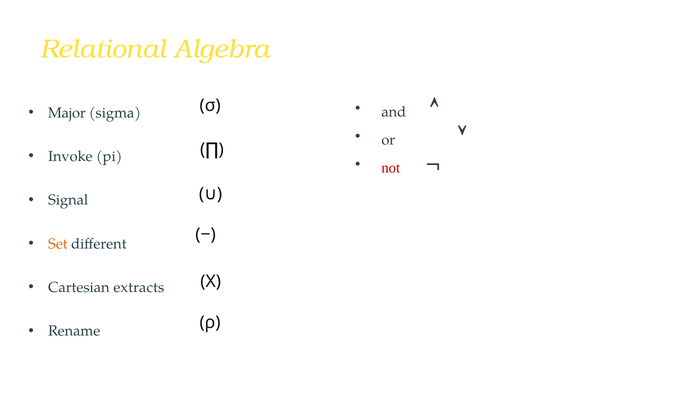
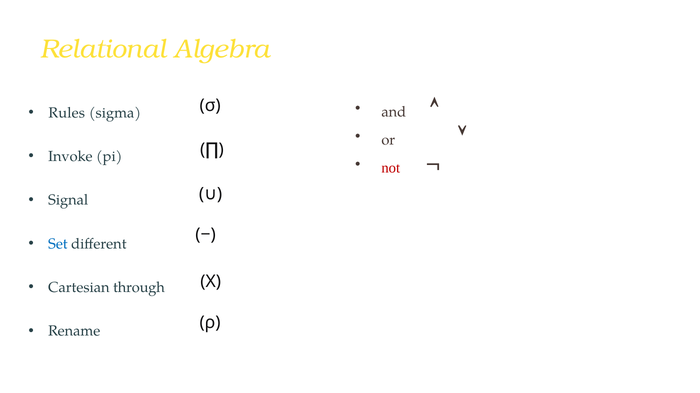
Major: Major -> Rules (67, 113)
Set colour: orange -> blue (58, 244)
extracts: extracts -> through (139, 288)
